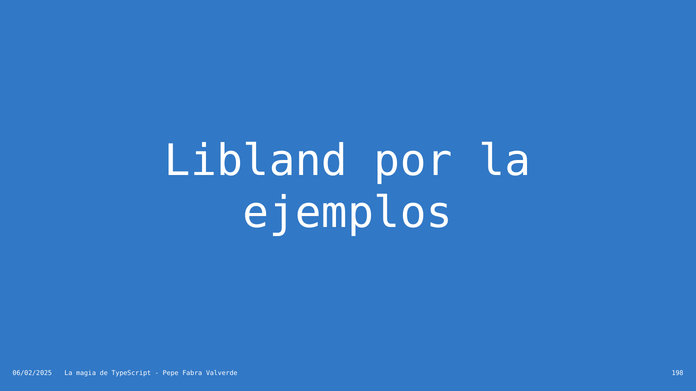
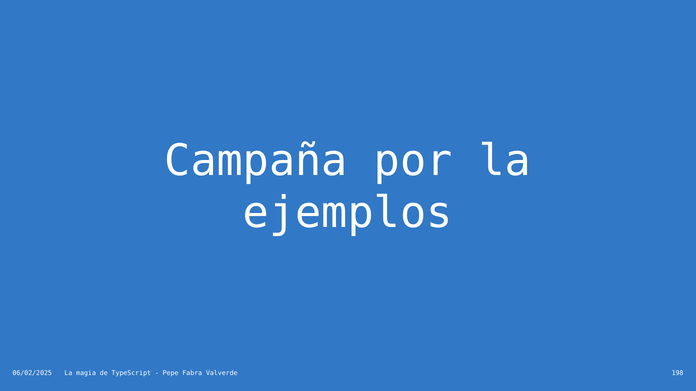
Libland: Libland -> Campaña (256, 161)
